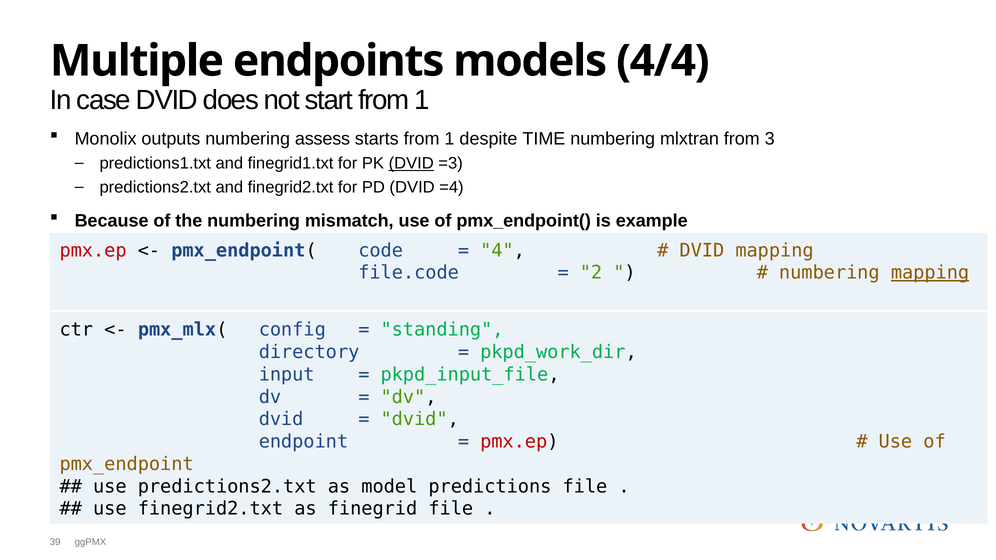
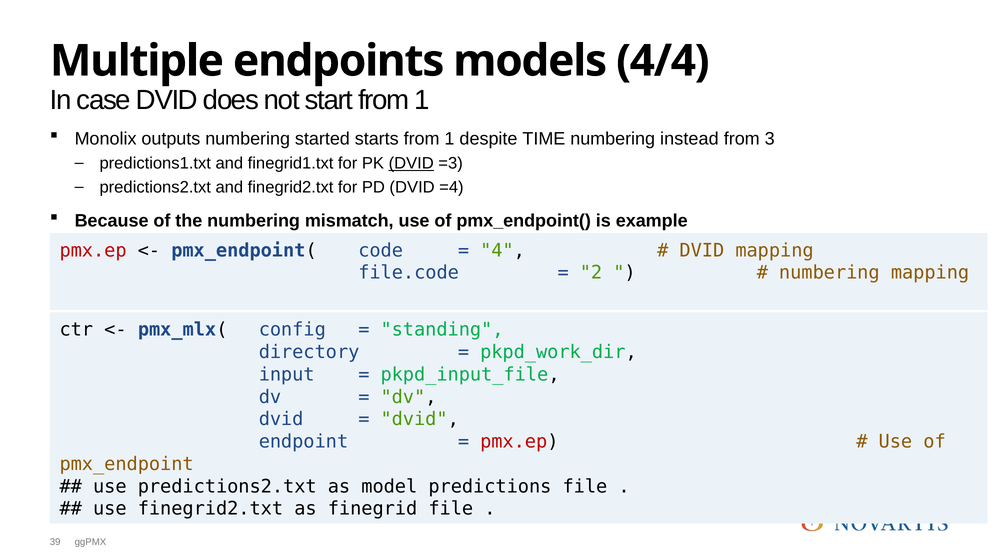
assess: assess -> started (322, 139)
mlxtran: mlxtran -> instead (689, 139)
mapping underline: present -> none (930, 273)
